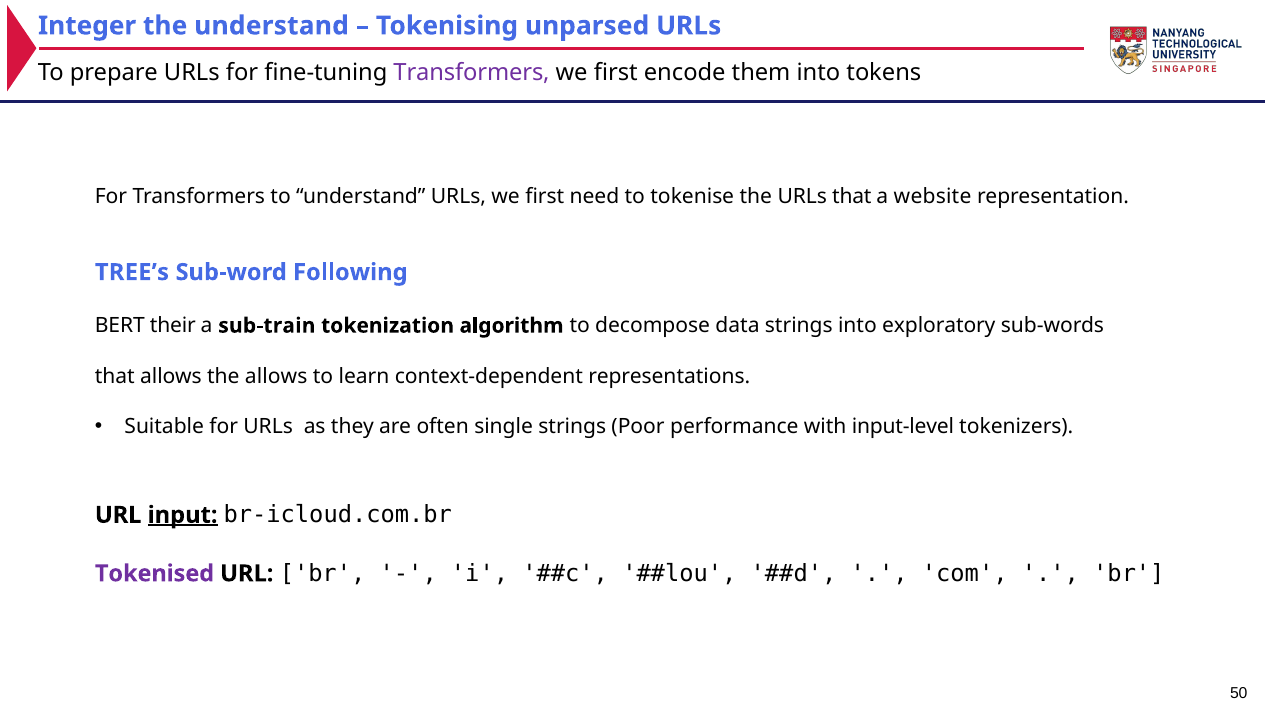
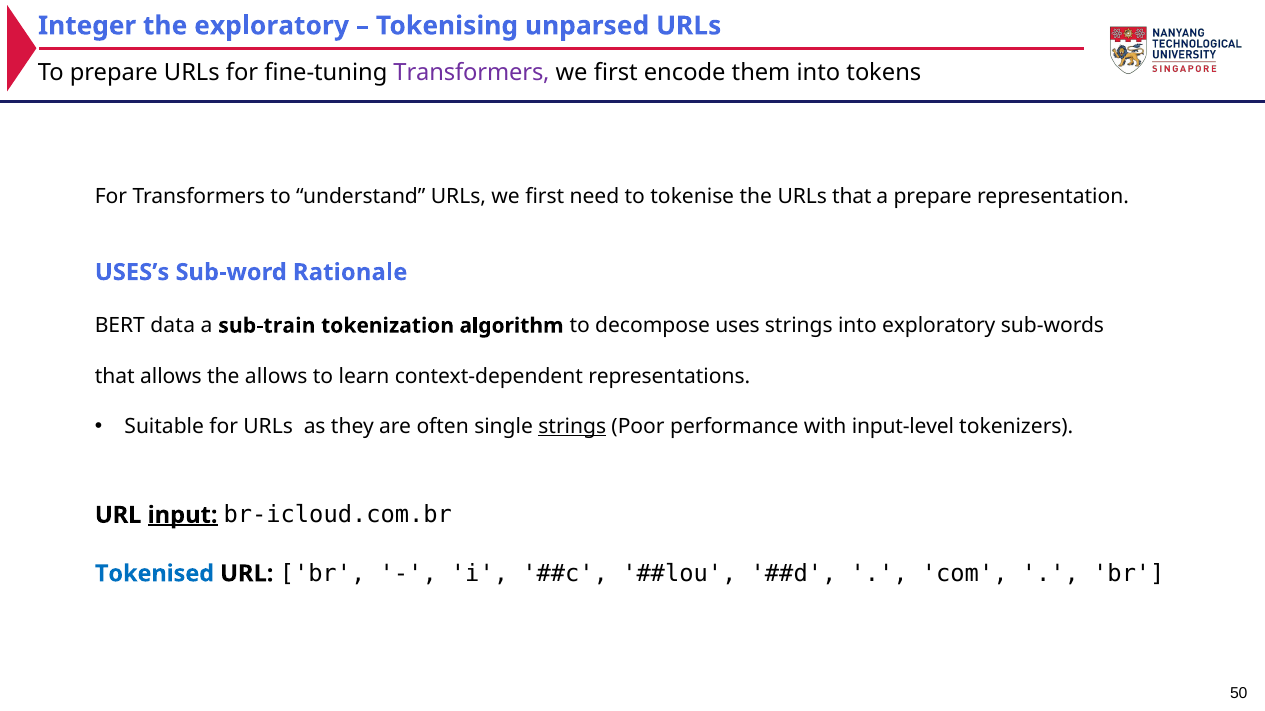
the understand: understand -> exploratory (272, 26)
a website: website -> prepare (933, 197)
TREE’s: TREE’s -> USES’s (132, 272)
Following: Following -> Rationale (350, 272)
their: their -> data (173, 326)
data: data -> uses (738, 326)
strings underline: none -> present (572, 427)
Tokenised colour: purple -> blue (154, 574)
